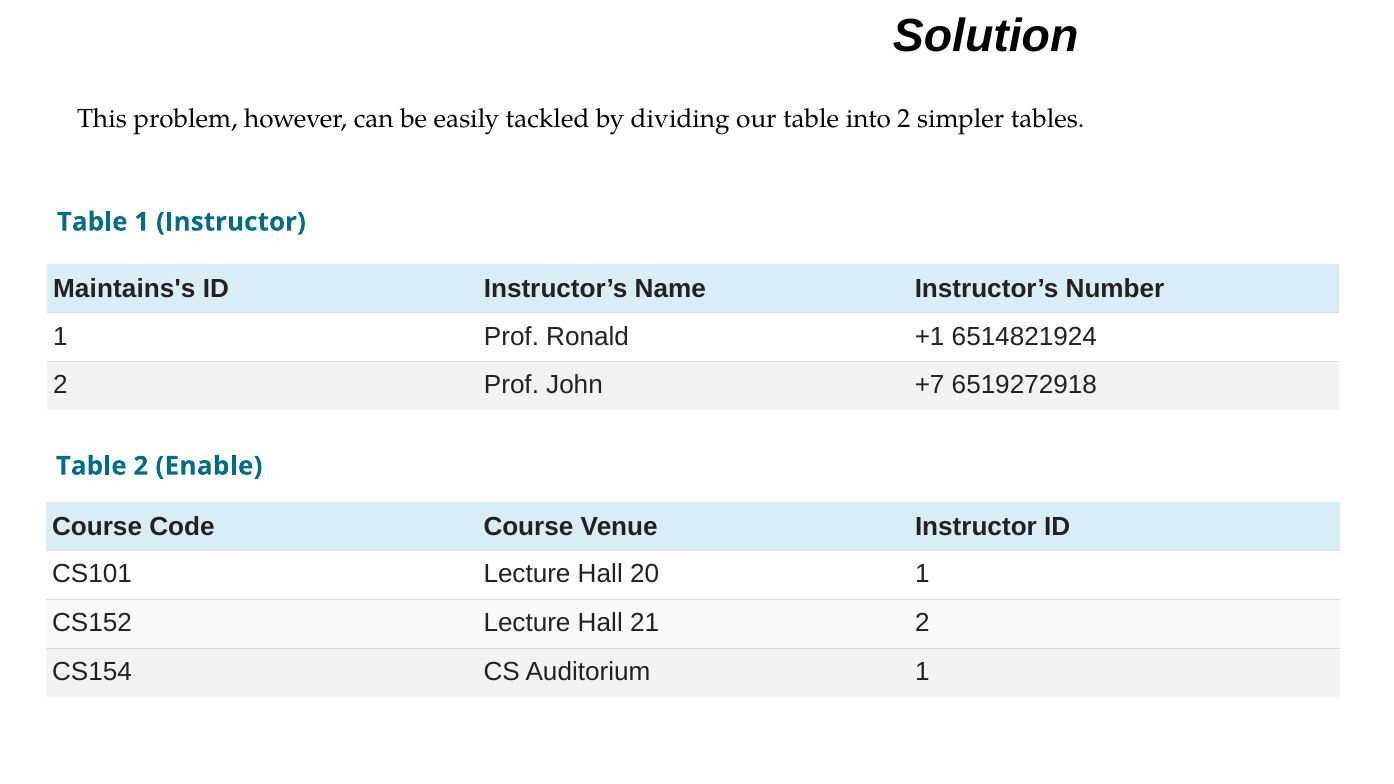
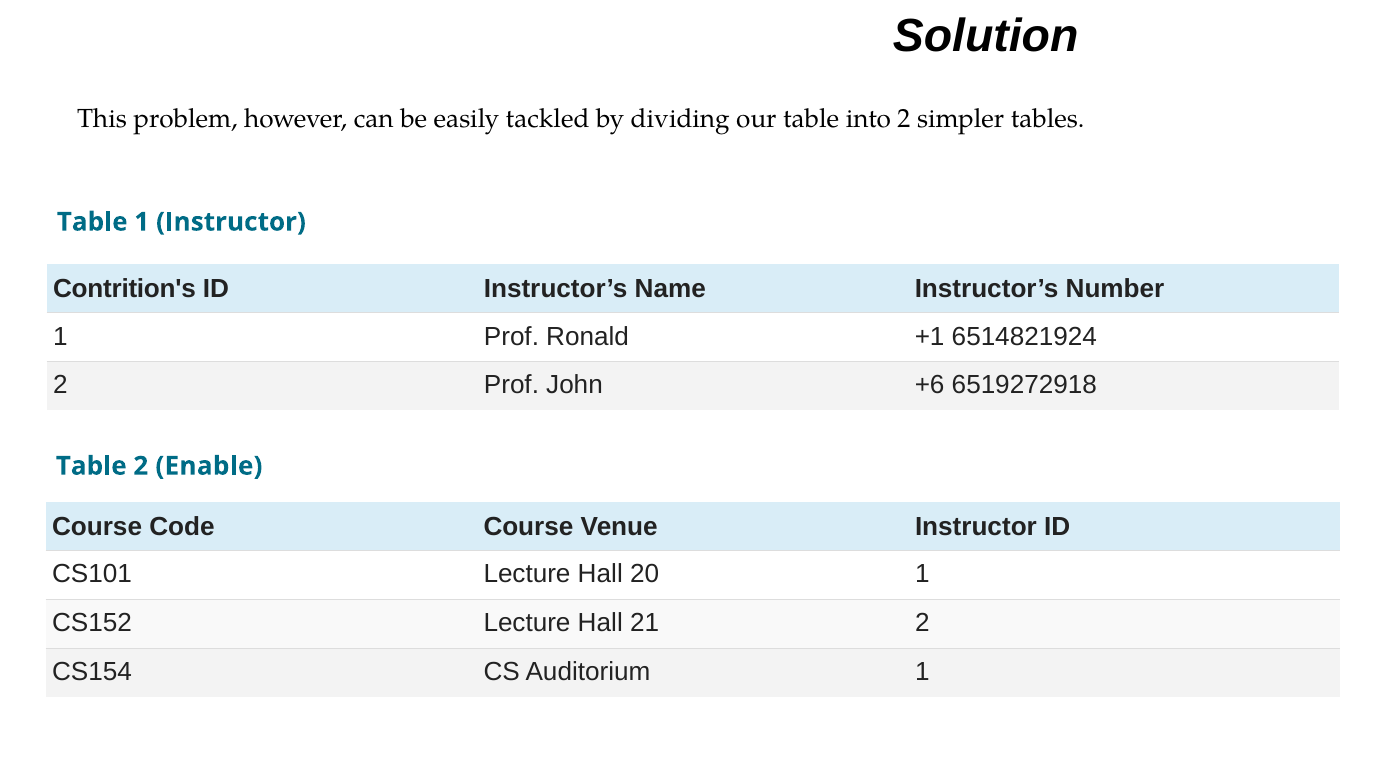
Maintains's: Maintains's -> Contrition's (124, 289)
+7: +7 -> +6 (930, 385)
